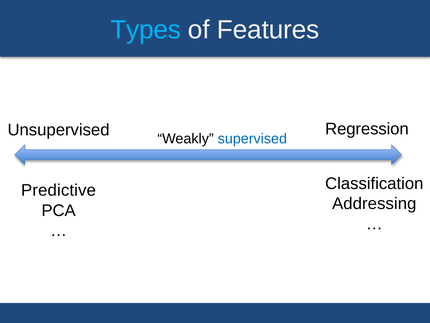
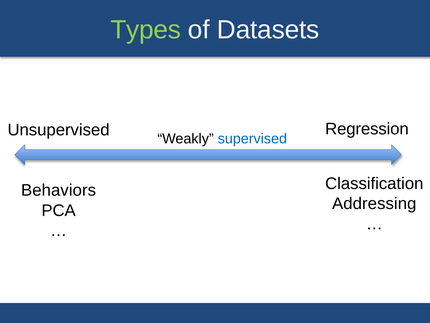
Types colour: light blue -> light green (146, 30)
Features: Features -> Datasets (268, 30)
Predictive: Predictive -> Behaviors (59, 190)
